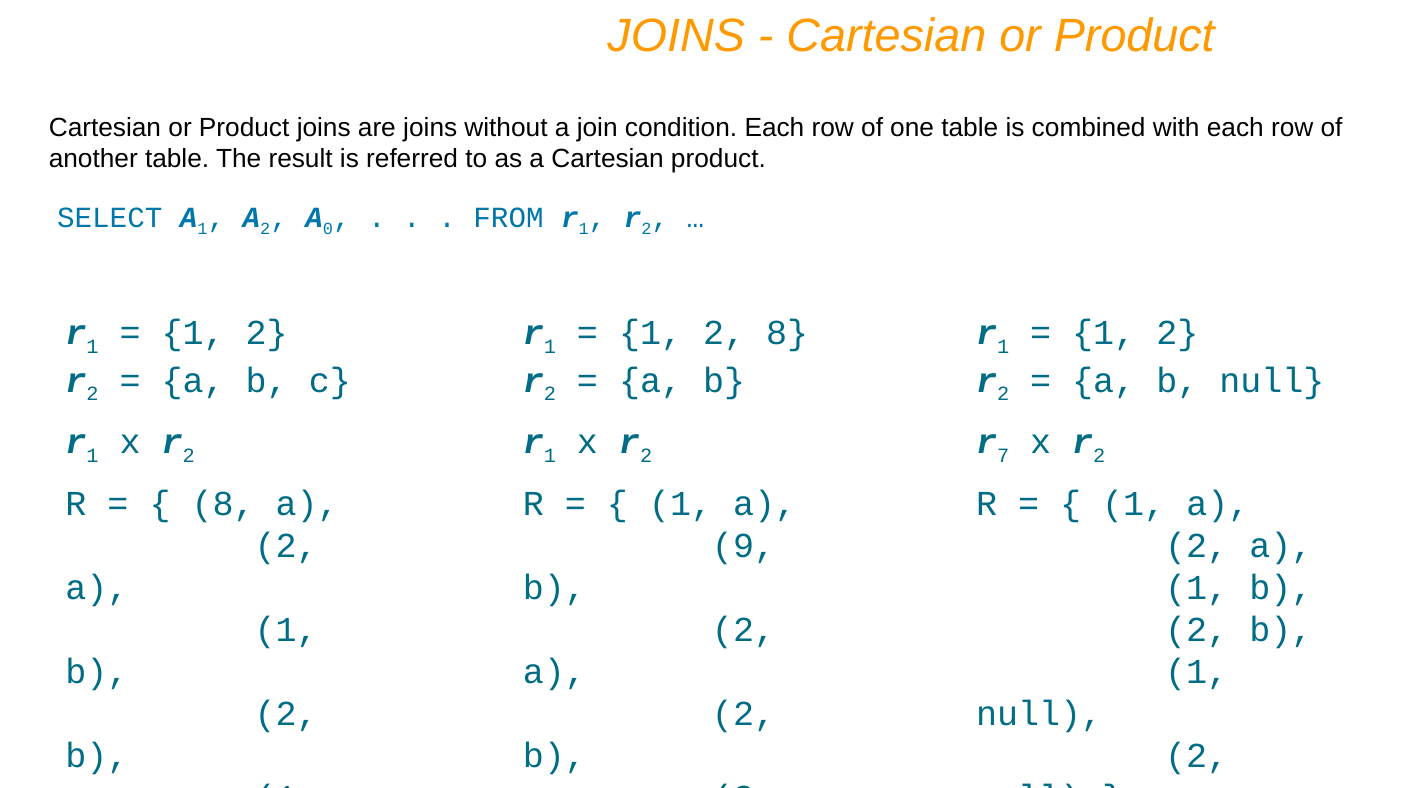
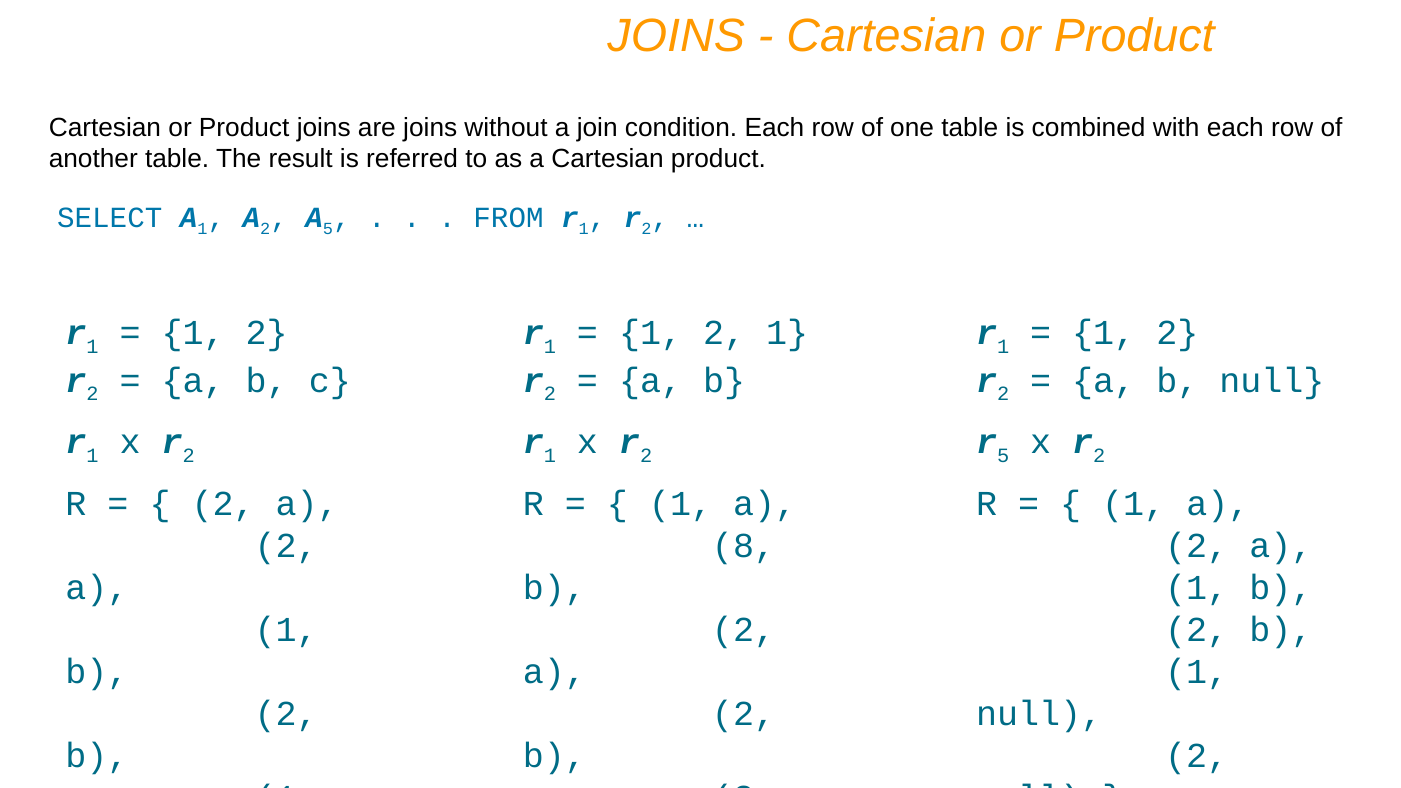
A 0: 0 -> 5 (328, 229)
2 8: 8 -> 1 (787, 333)
r 7: 7 -> 5 (1003, 456)
8: 8 -> 2 (223, 504)
9: 9 -> 8 (744, 546)
